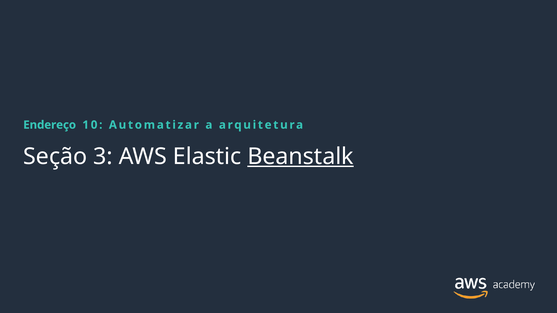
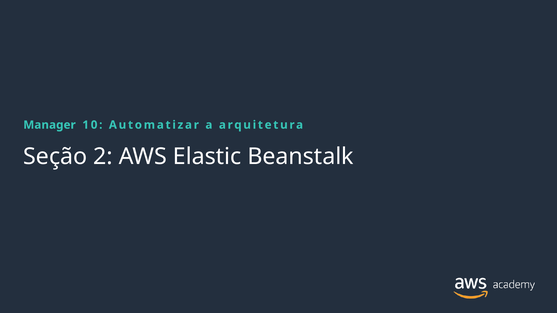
Endereço: Endereço -> Manager (50, 125)
3: 3 -> 2 (103, 157)
Beanstalk underline: present -> none (301, 157)
